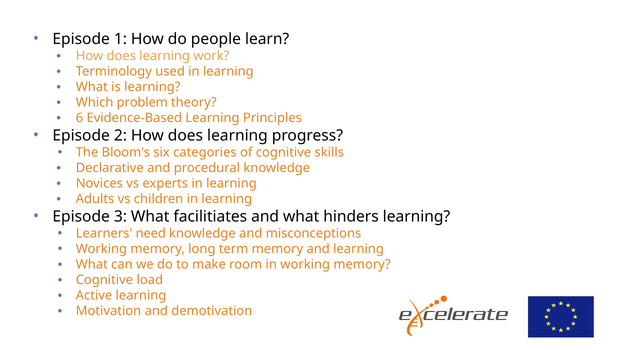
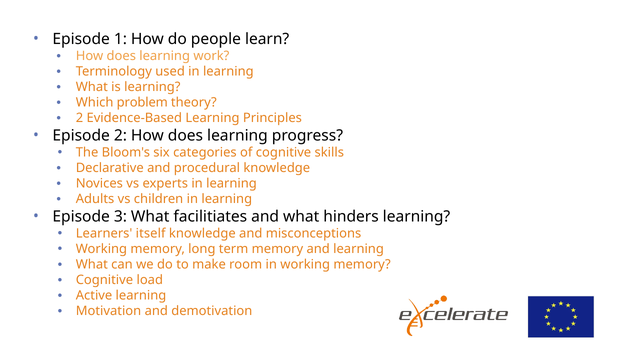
6: 6 -> 2 (80, 118)
need: need -> itself (151, 233)
